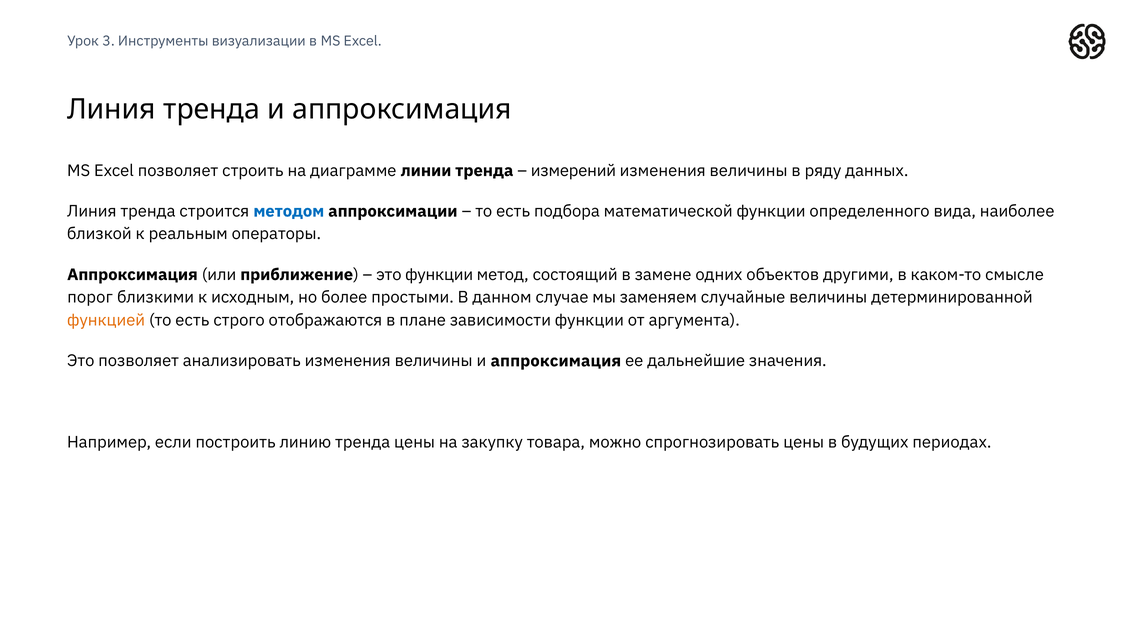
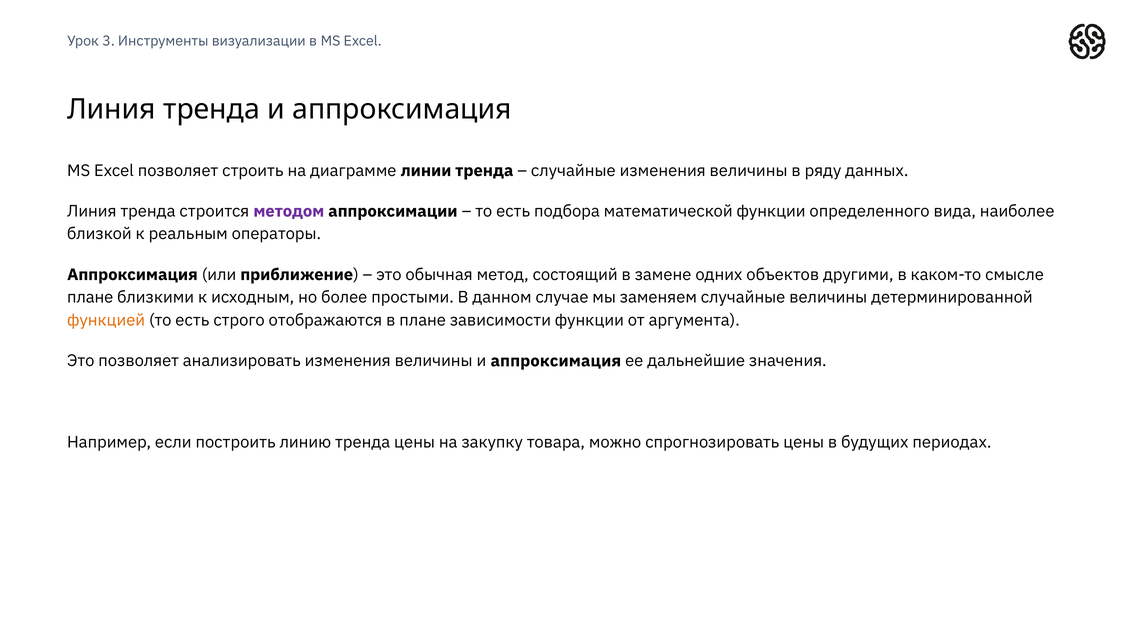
измерений: измерений -> случайные (573, 171)
методом colour: blue -> purple (289, 211)
это функции: функции -> обычная (439, 275)
порог: порог -> плане (90, 297)
